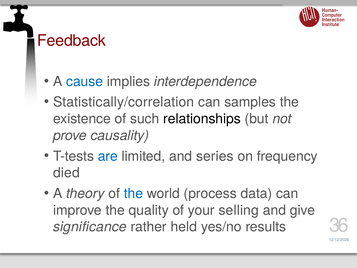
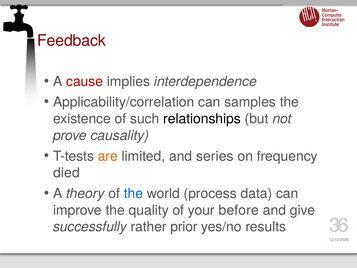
cause colour: blue -> red (85, 81)
Statistically/correlation: Statistically/correlation -> Applicability/correlation (124, 102)
are colour: blue -> orange (108, 156)
selling: selling -> before (239, 210)
significance: significance -> successfully (90, 227)
held: held -> prior (184, 227)
